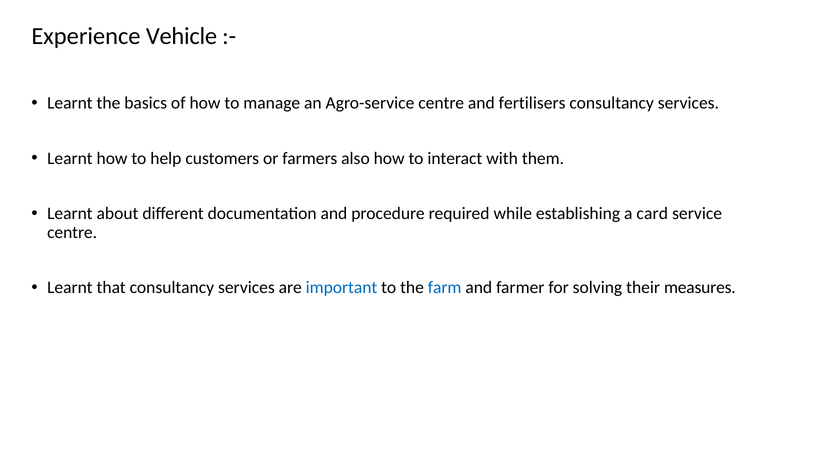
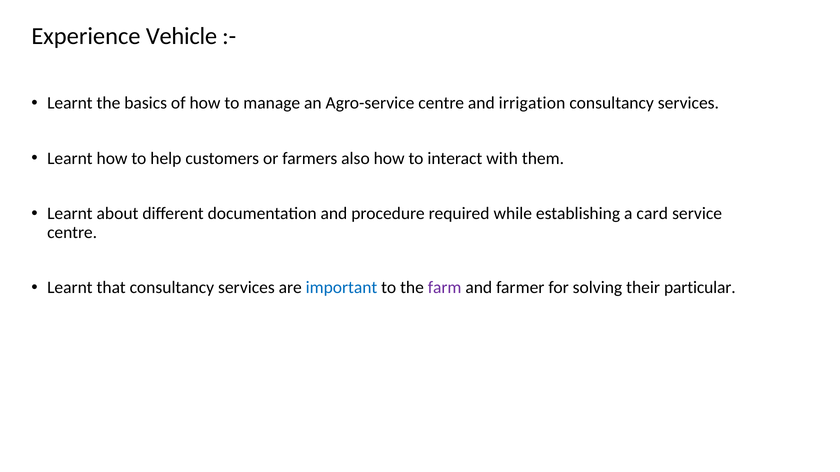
fertilisers: fertilisers -> irrigation (532, 103)
farm colour: blue -> purple (445, 288)
measures: measures -> particular (700, 288)
